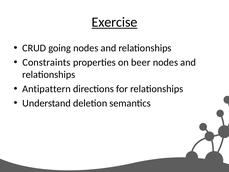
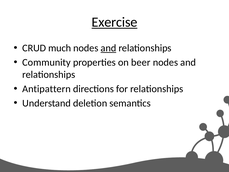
going: going -> much (60, 48)
and underline: none -> present (108, 48)
Constraints: Constraints -> Community (47, 62)
